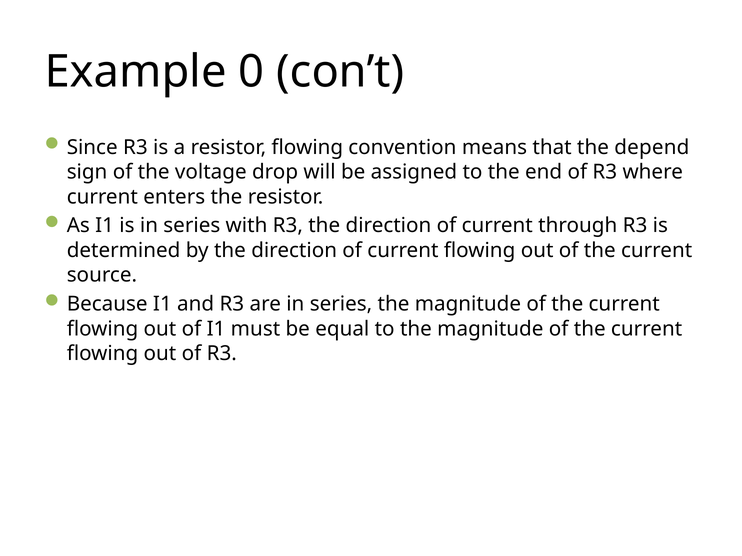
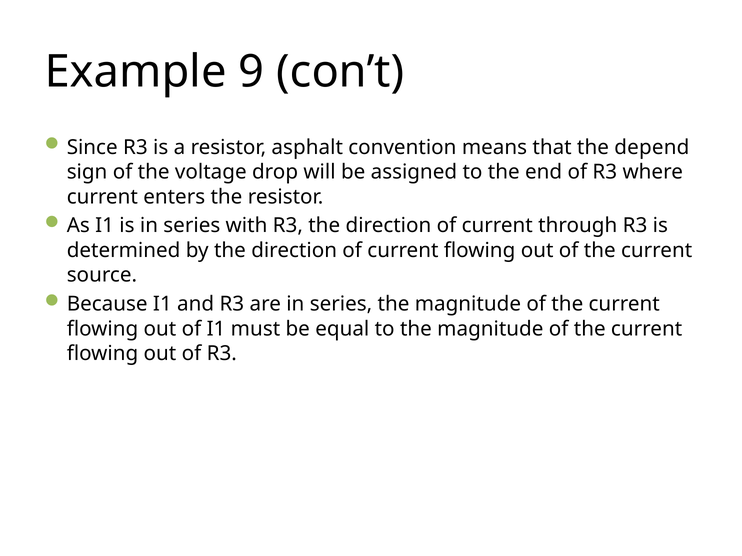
0: 0 -> 9 (251, 72)
resistor flowing: flowing -> asphalt (307, 147)
